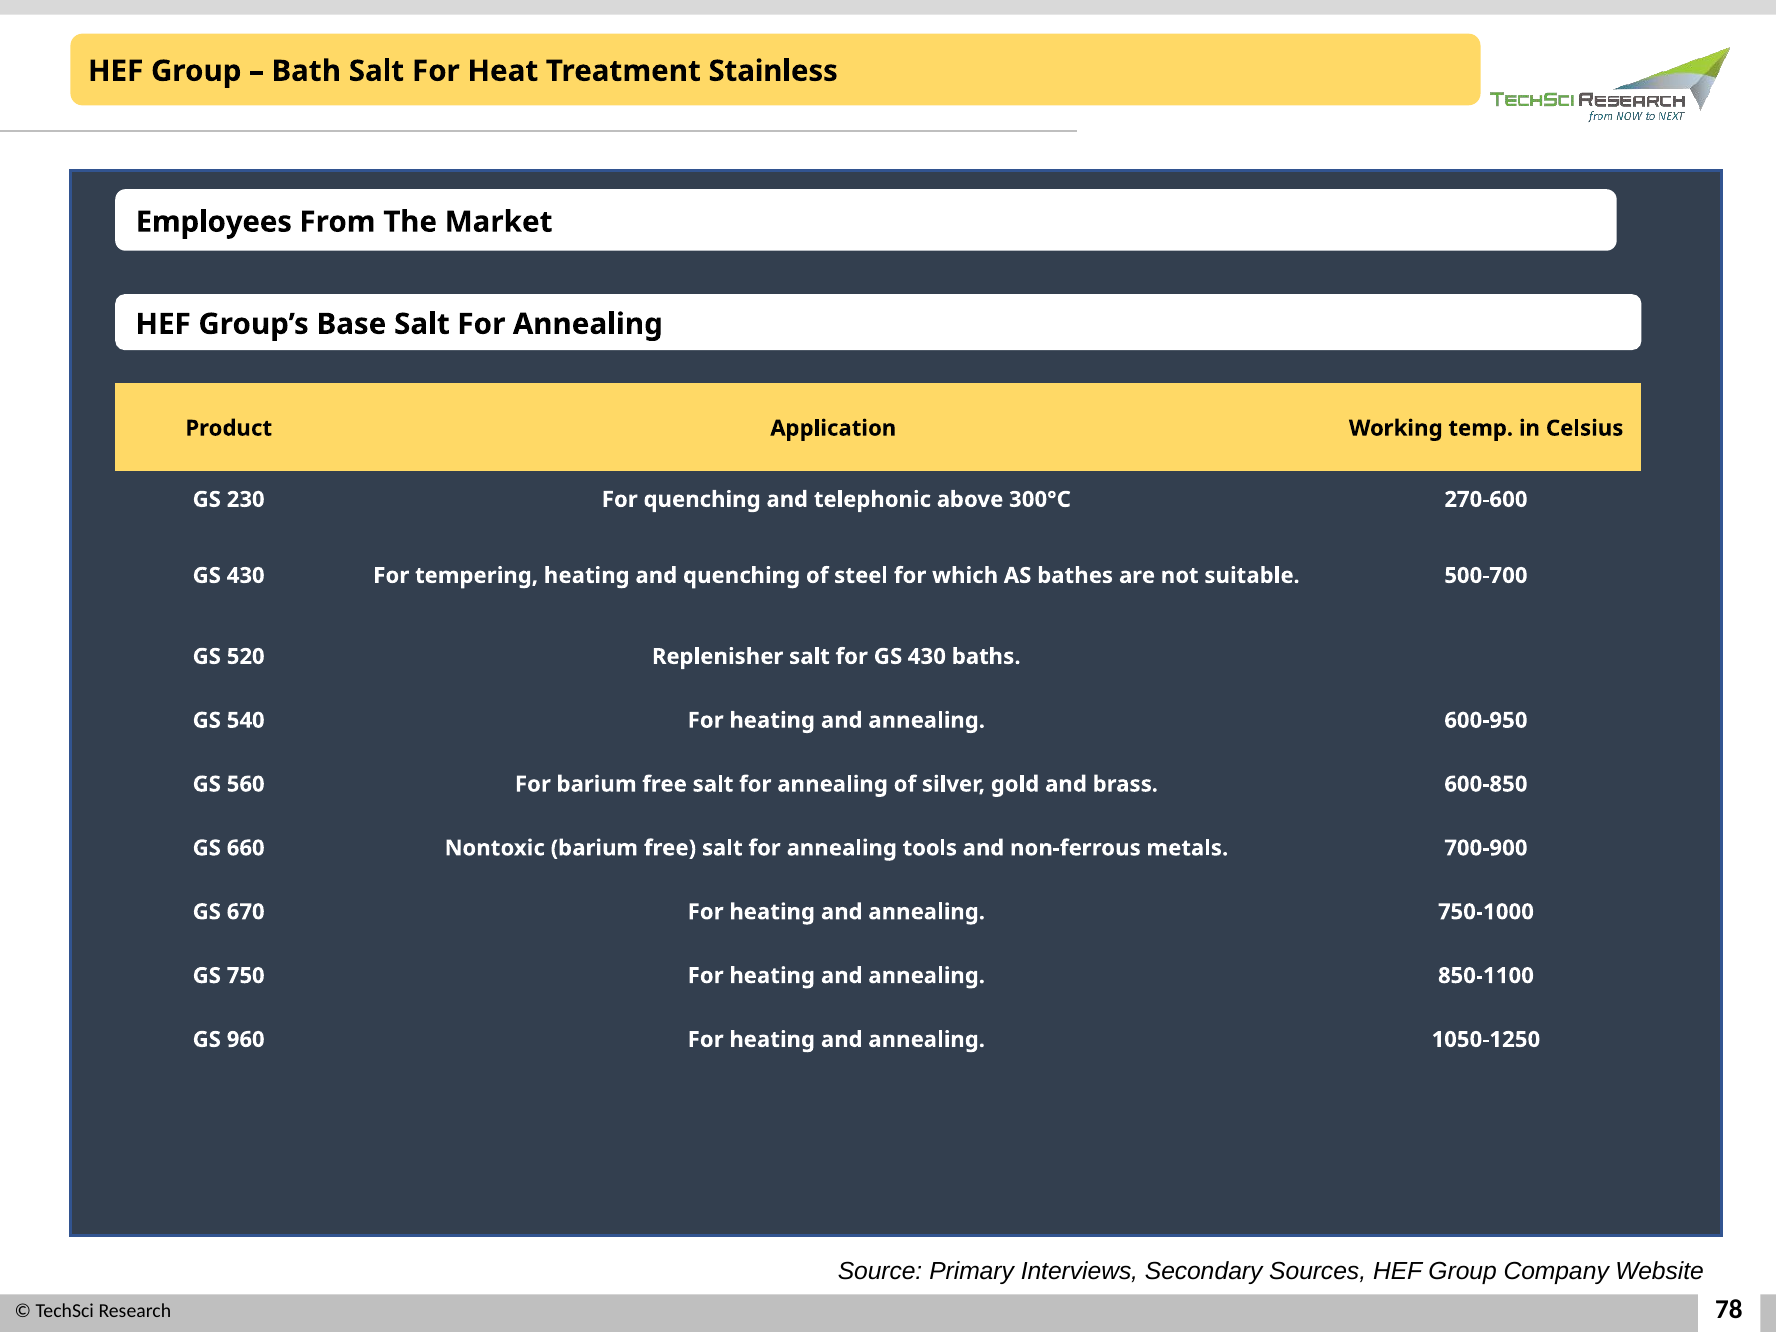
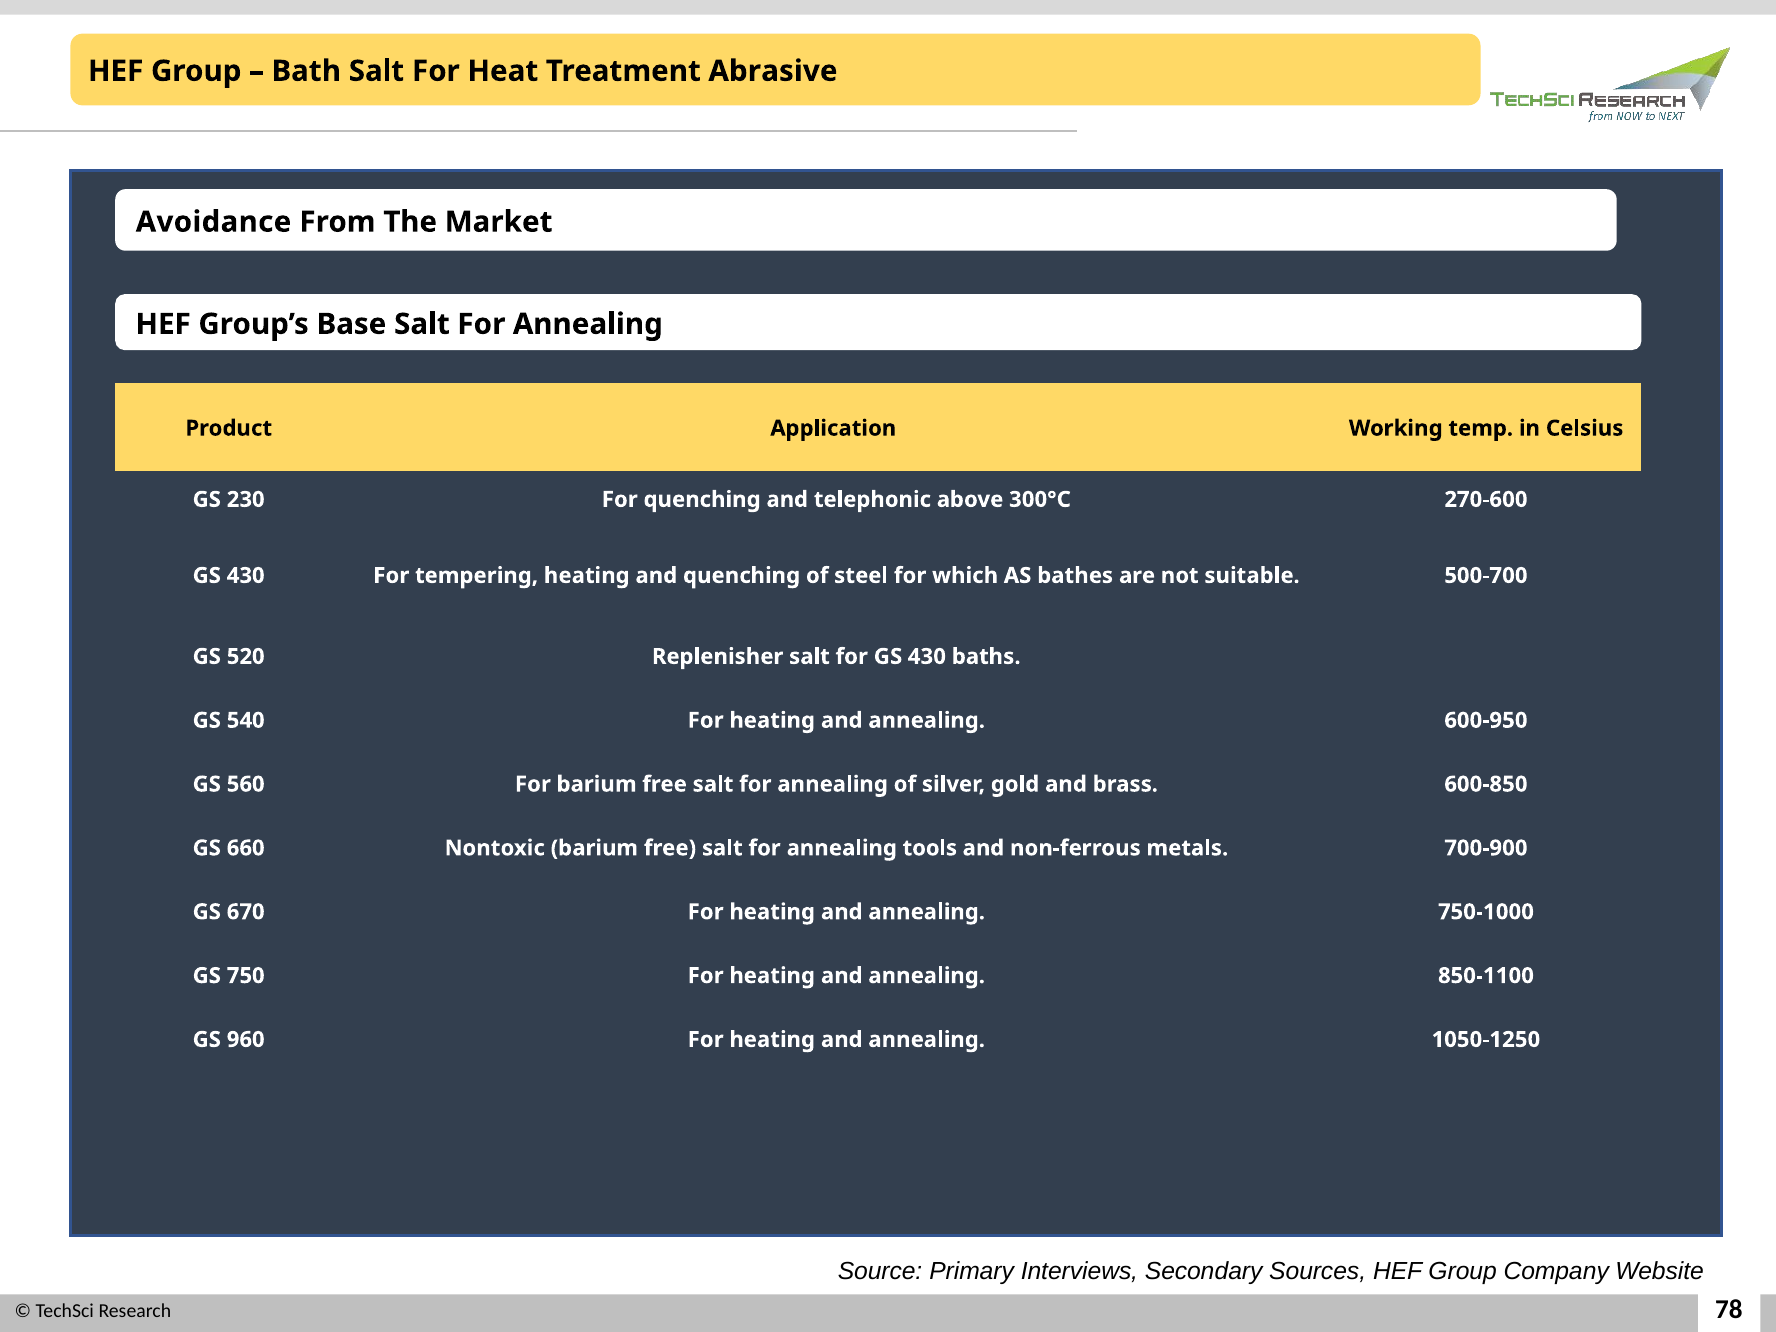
Stainless: Stainless -> Abrasive (773, 71)
Employees: Employees -> Avoidance (214, 222)
